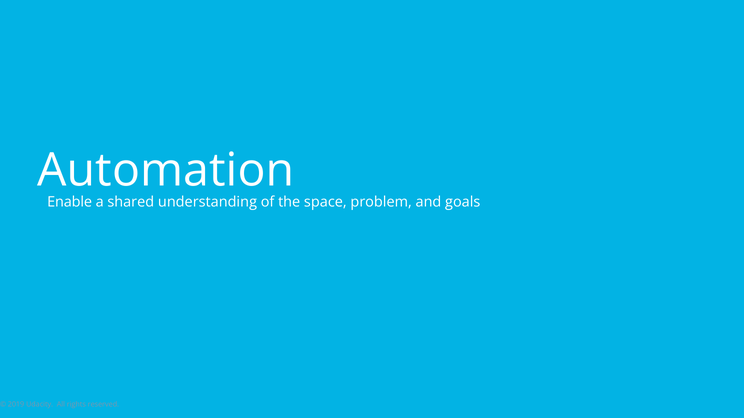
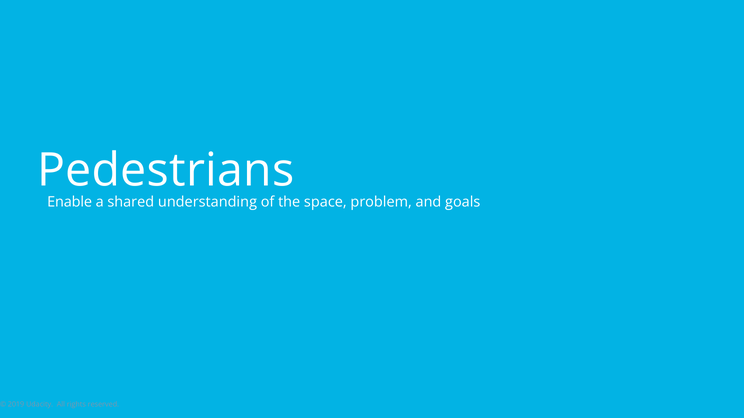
Automation: Automation -> Pedestrians (166, 171)
